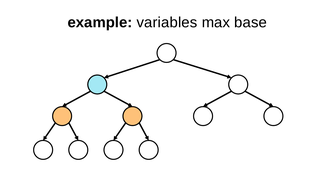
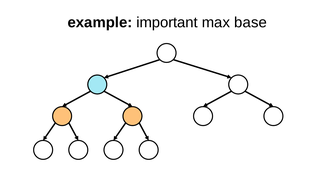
variables: variables -> important (167, 23)
